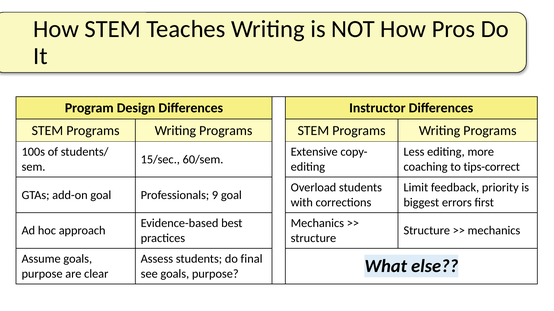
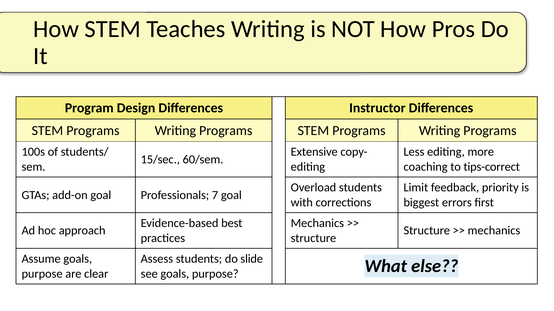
9: 9 -> 7 (215, 195)
final: final -> slide (252, 259)
